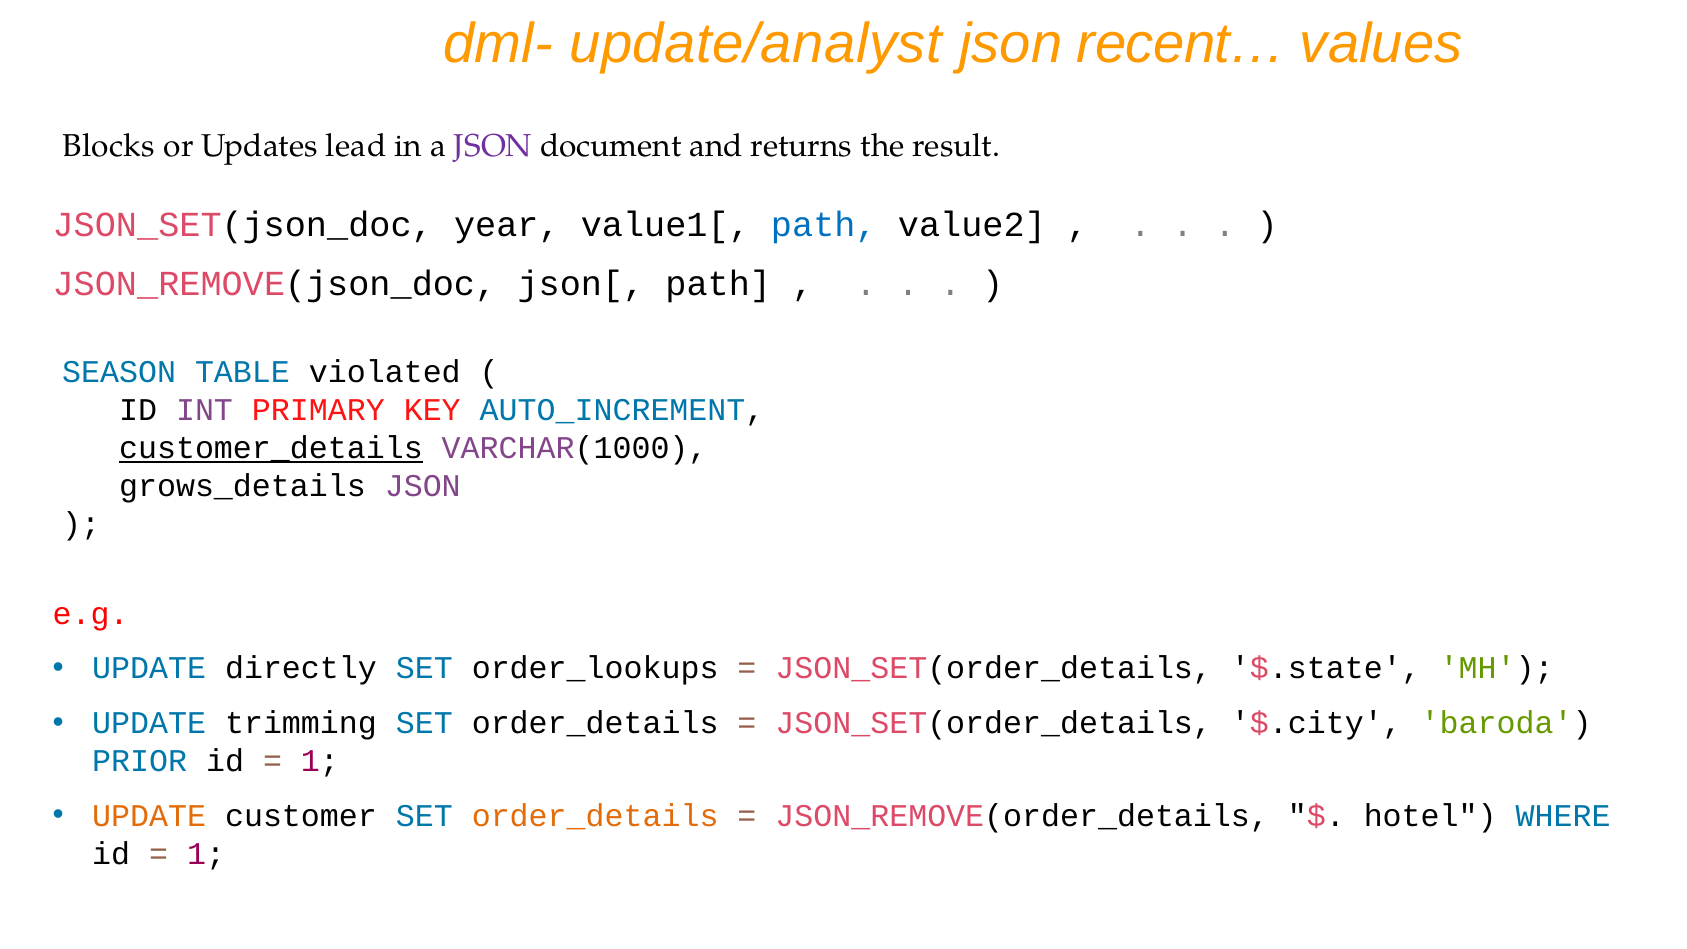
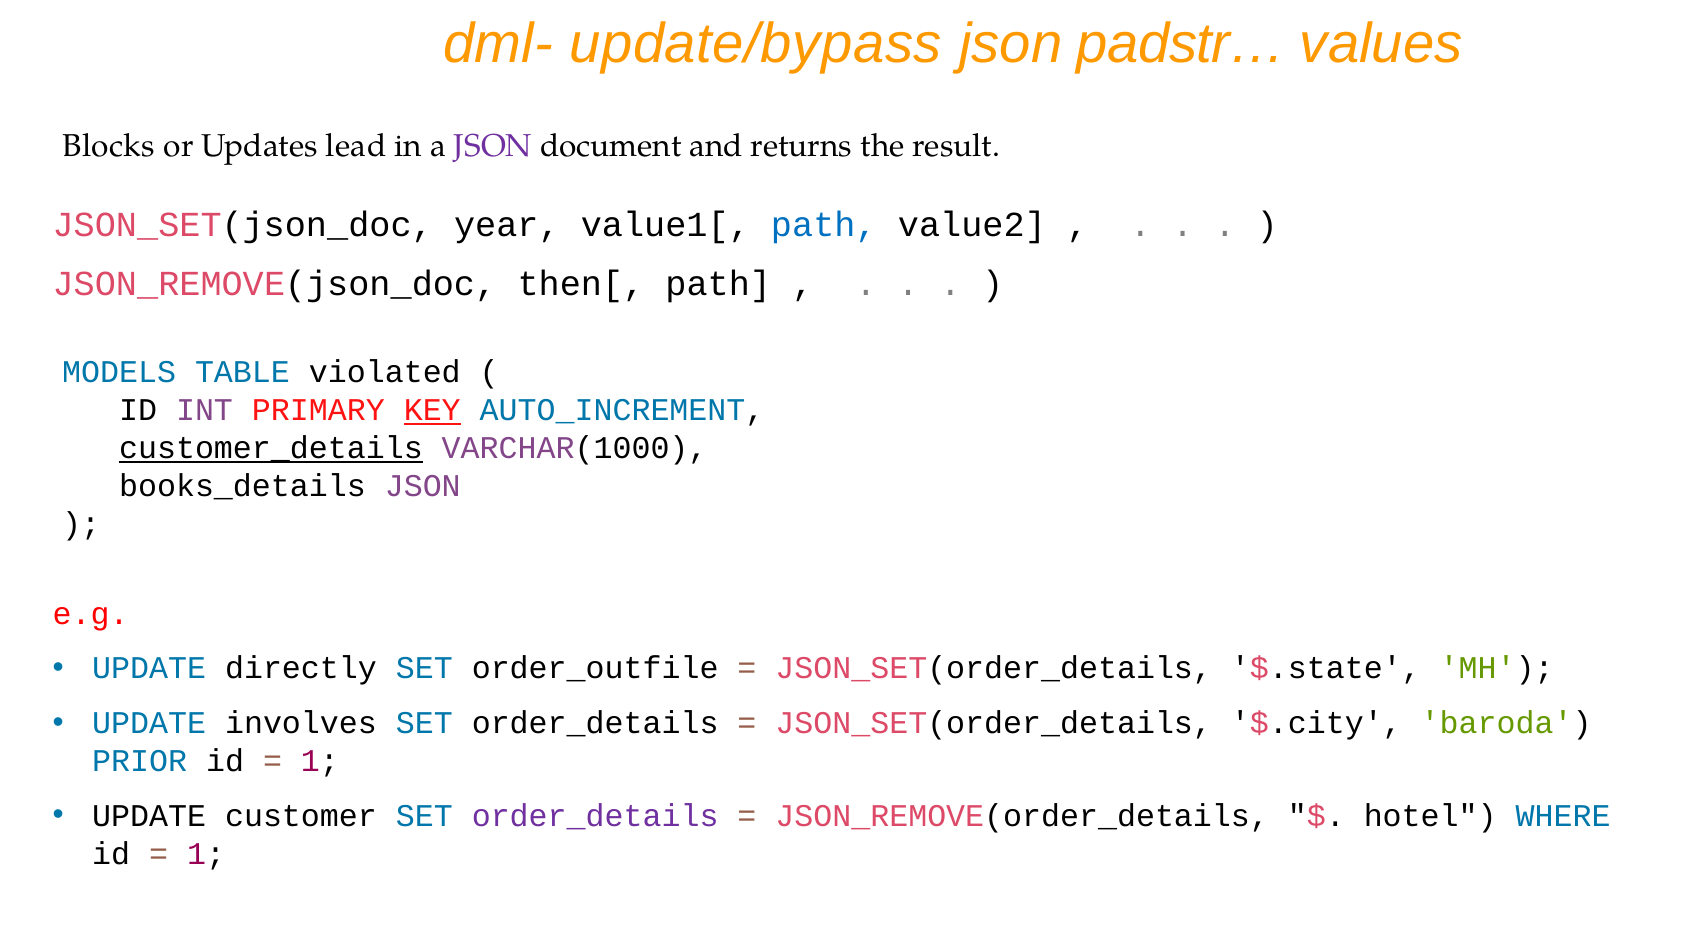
update/analyst: update/analyst -> update/bypass (756, 44)
recent…: recent… -> padstr… (1181, 44)
json[: json[ -> then[ (581, 284)
SEASON: SEASON -> MODELS (119, 372)
KEY underline: none -> present (432, 410)
grows_details: grows_details -> books_details (242, 486)
order_lookups: order_lookups -> order_outfile (595, 668)
trimming: trimming -> involves (301, 723)
UPDATE colour: orange -> black (149, 816)
order_details colour: orange -> purple (595, 816)
